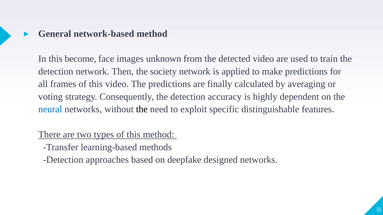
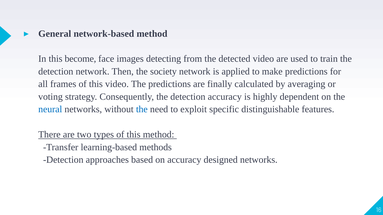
unknown: unknown -> detecting (164, 59)
the colour: black -> blue (142, 109)
on deepfake: deepfake -> accuracy (184, 160)
